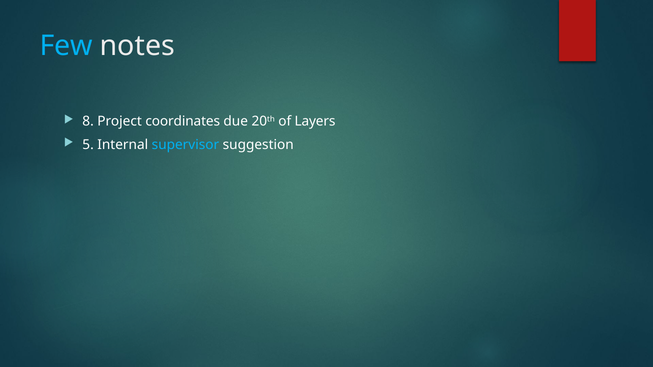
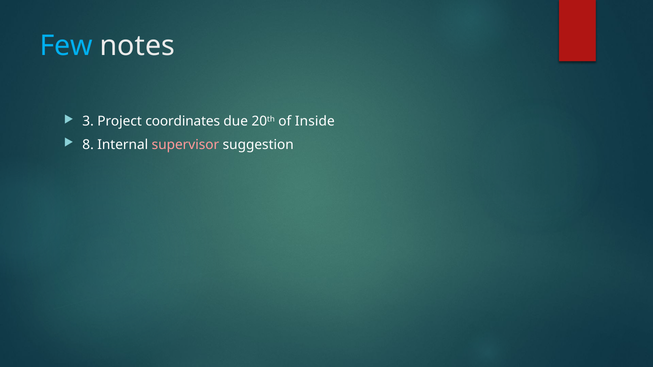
8: 8 -> 3 (88, 122)
Layers: Layers -> Inside (315, 122)
5: 5 -> 8 (88, 145)
supervisor colour: light blue -> pink (185, 145)
